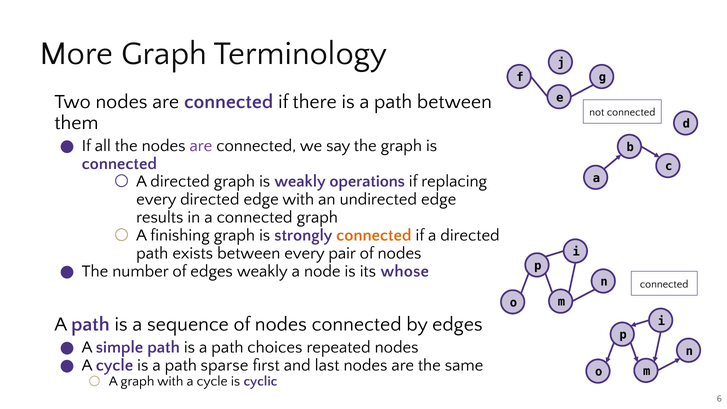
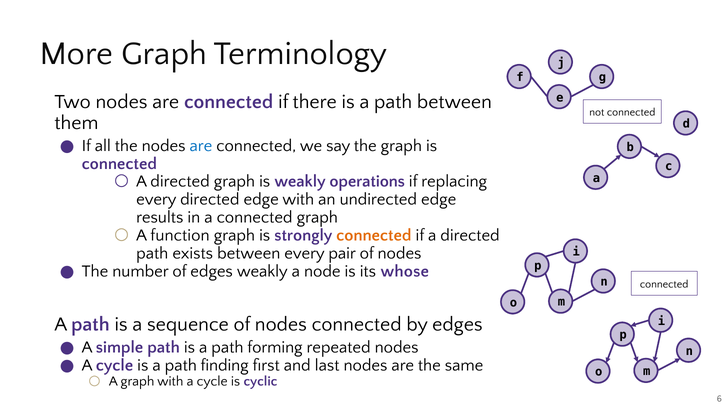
are colour: purple -> blue (201, 146)
finishing: finishing -> function (180, 235)
choices: choices -> forming (275, 347)
sparse: sparse -> finding (225, 365)
